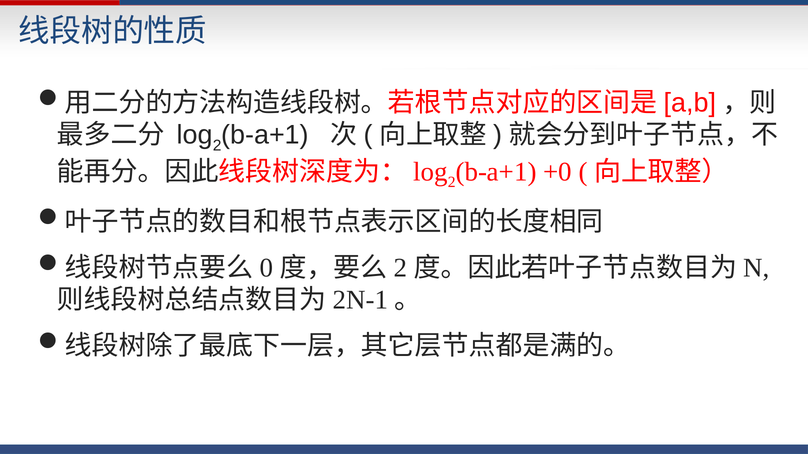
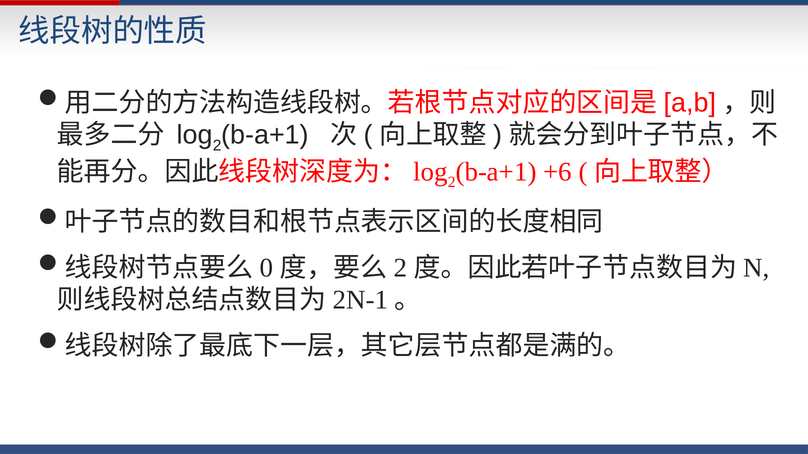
+0: +0 -> +6 (558, 172)
